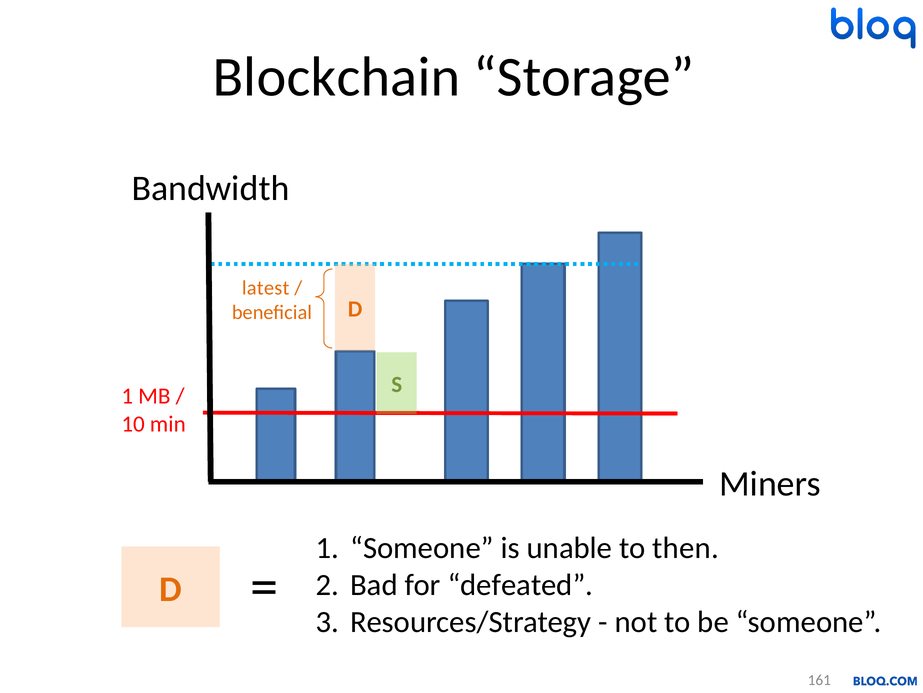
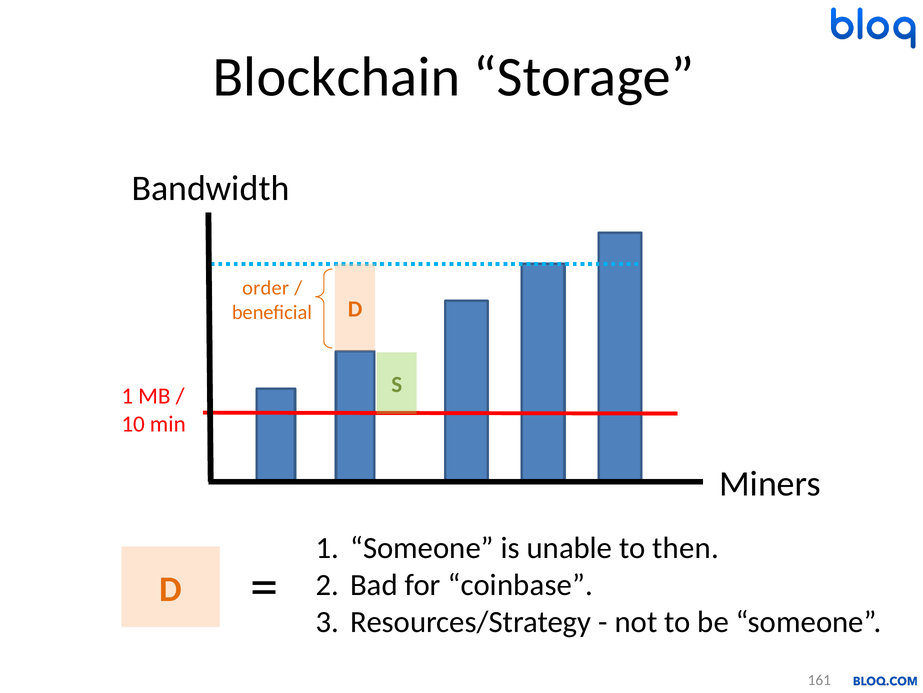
latest: latest -> order (266, 288)
defeated: defeated -> coinbase (520, 584)
